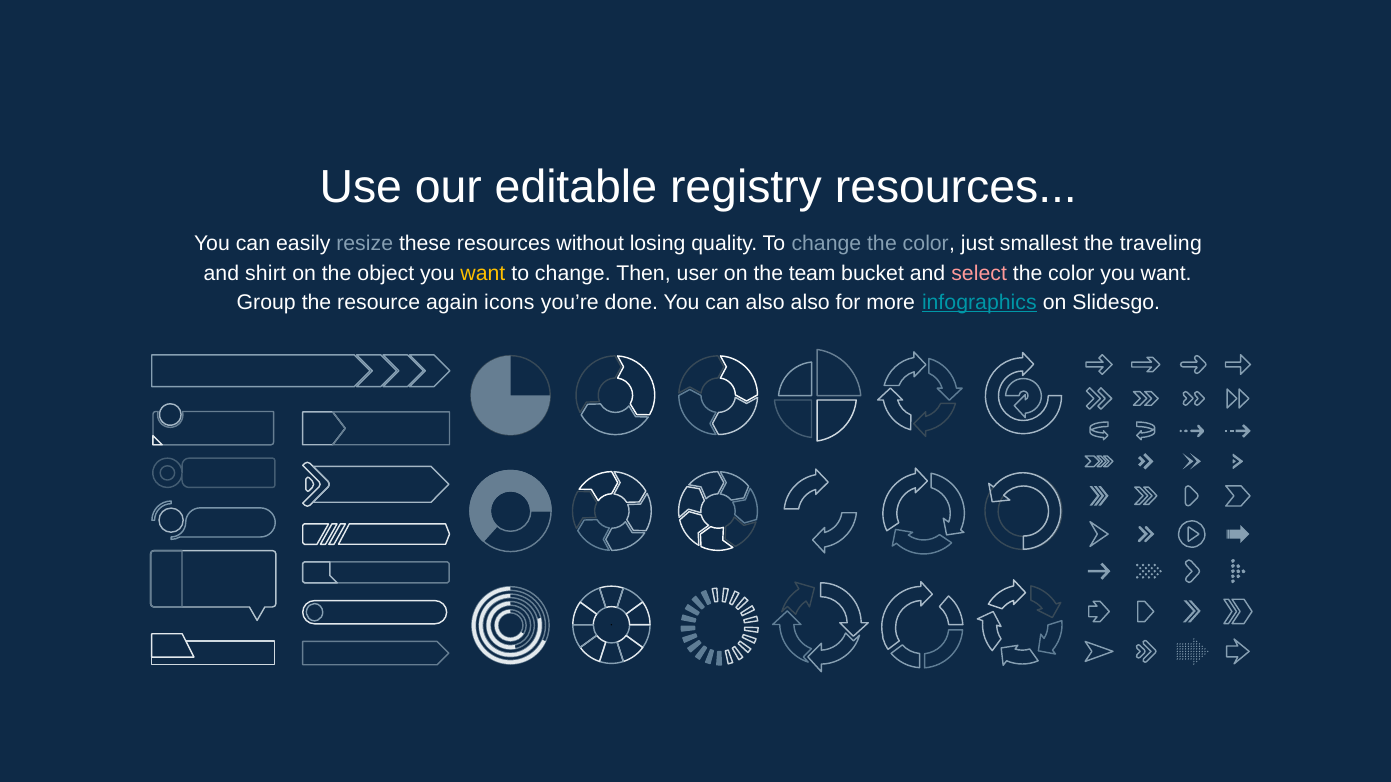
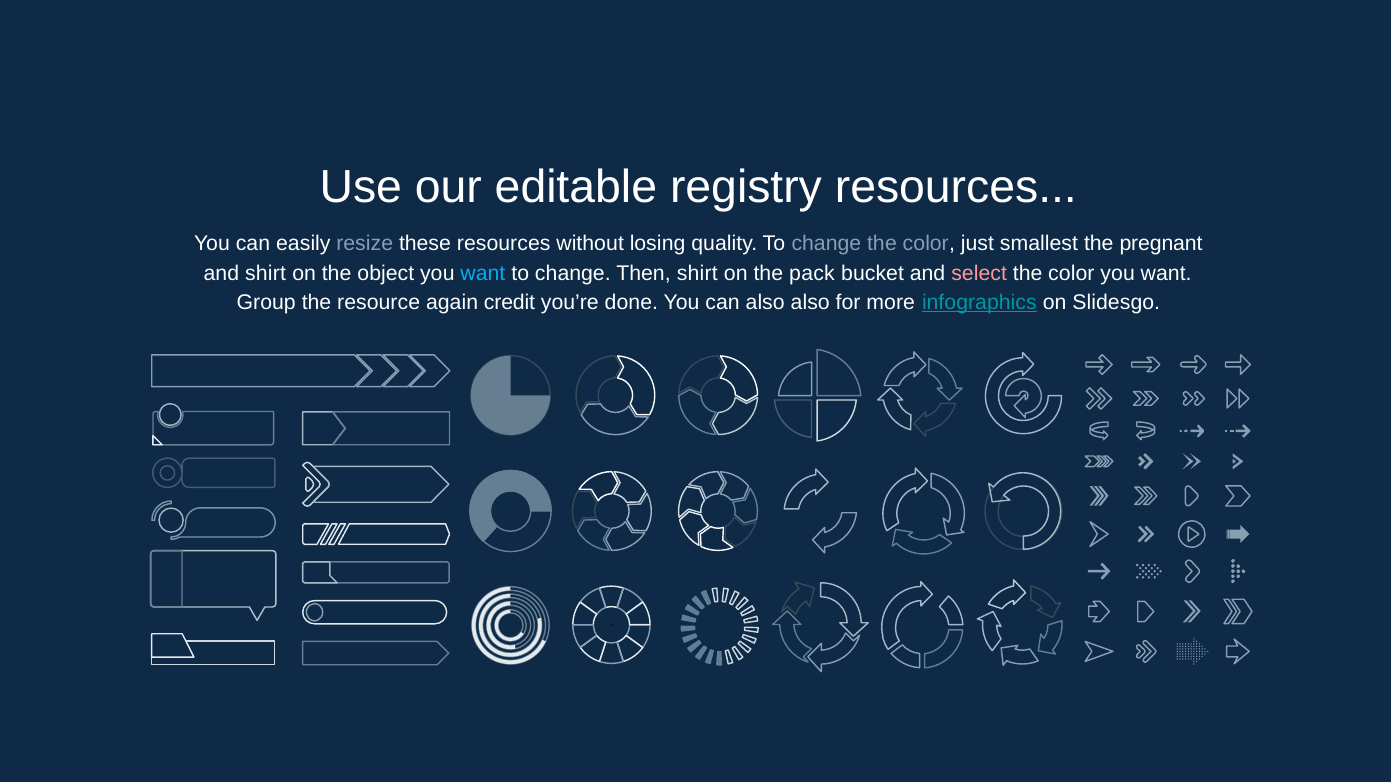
traveling: traveling -> pregnant (1161, 244)
want colour: yellow -> light blue (483, 273)
Then user: user -> shirt (697, 273)
team: team -> pack (812, 273)
icons: icons -> credit (509, 303)
